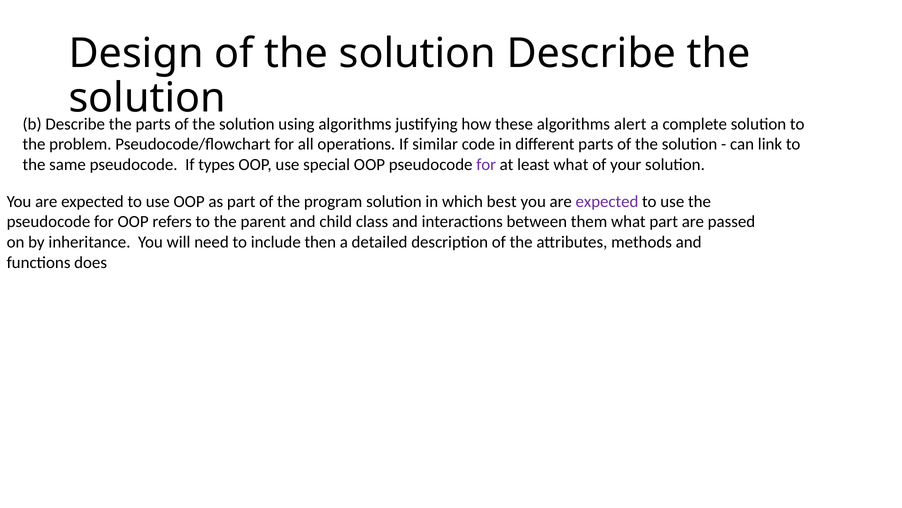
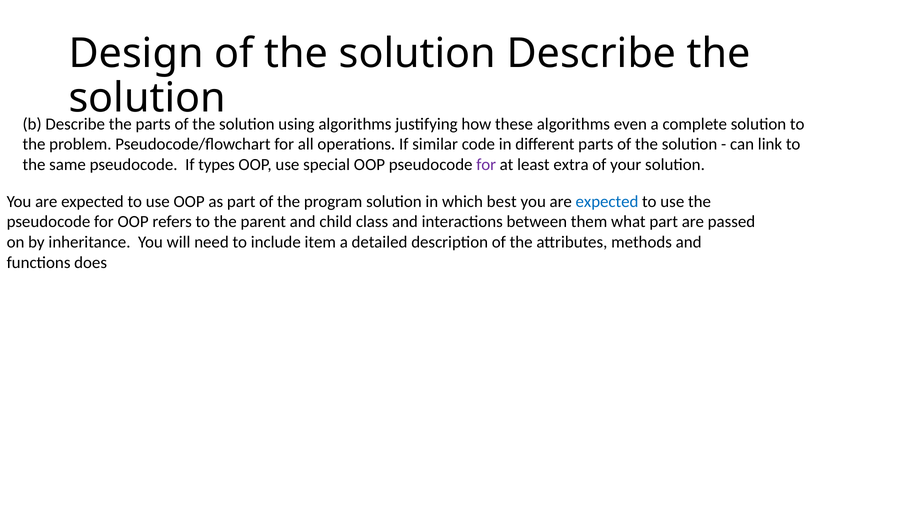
alert: alert -> even (630, 124)
least what: what -> extra (571, 164)
expected colour: purple -> blue (607, 201)
then: then -> item (320, 242)
